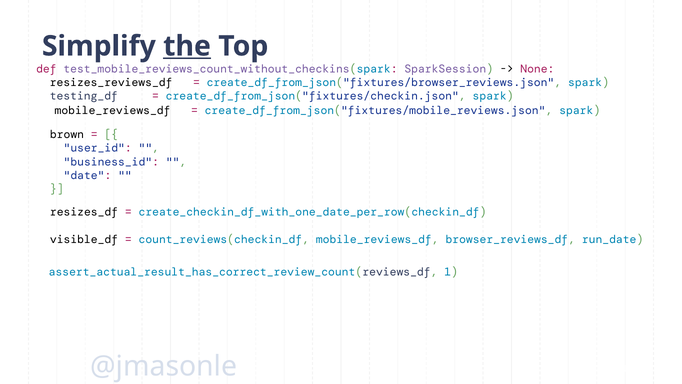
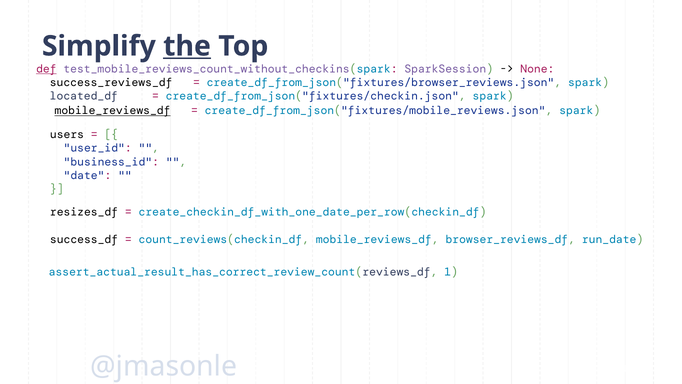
def underline: none -> present (46, 69)
resizes_reviews_df: resizes_reviews_df -> success_reviews_df (111, 82)
testing_df: testing_df -> located_df (84, 96)
mobile_reviews_df underline: none -> present (113, 111)
brown: brown -> users (67, 134)
visible_df: visible_df -> success_df (84, 239)
